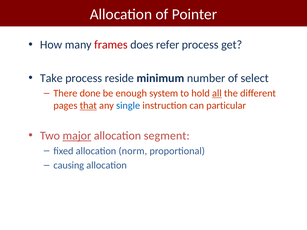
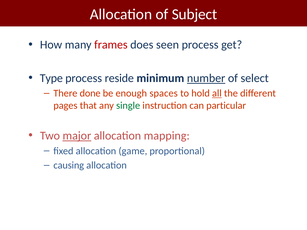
Pointer: Pointer -> Subject (194, 14)
refer: refer -> seen (168, 45)
Take: Take -> Type (51, 78)
number underline: none -> present (206, 78)
system: system -> spaces (164, 93)
that underline: present -> none (88, 106)
single colour: blue -> green (128, 106)
segment: segment -> mapping (167, 136)
norm: norm -> game (133, 151)
